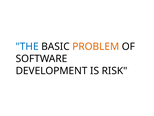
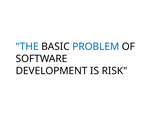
PROBLEM colour: orange -> blue (96, 46)
